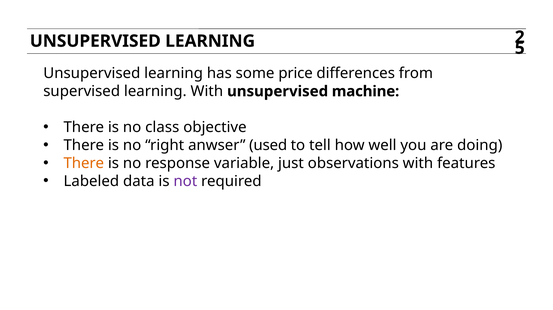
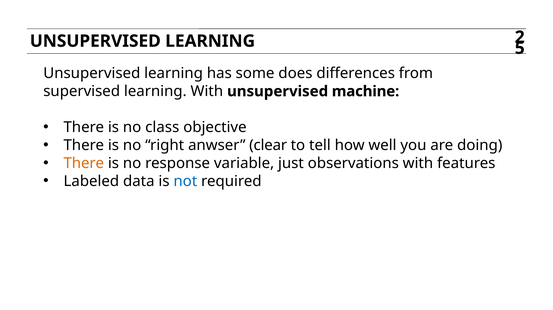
price: price -> does (295, 73)
used: used -> clear (268, 146)
not colour: purple -> blue (185, 182)
